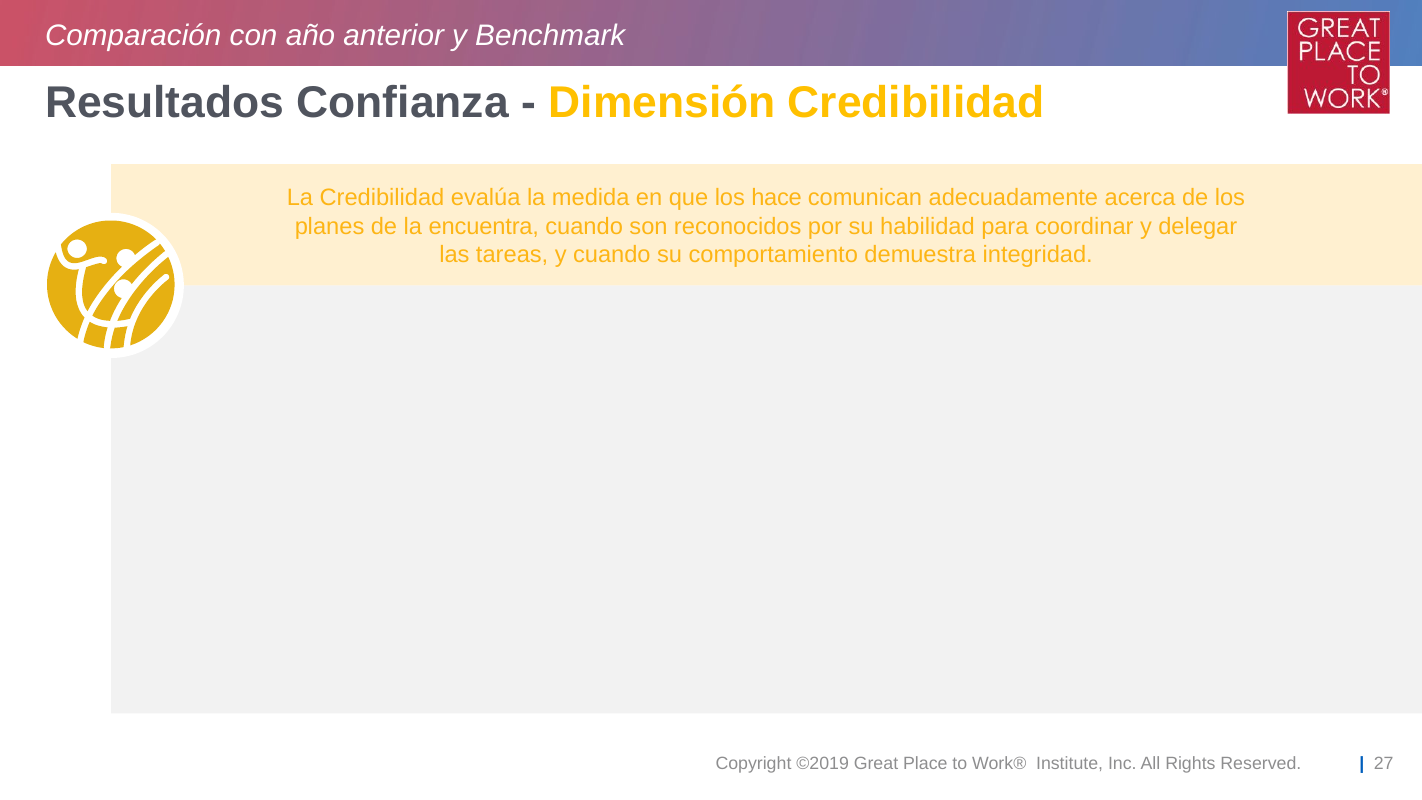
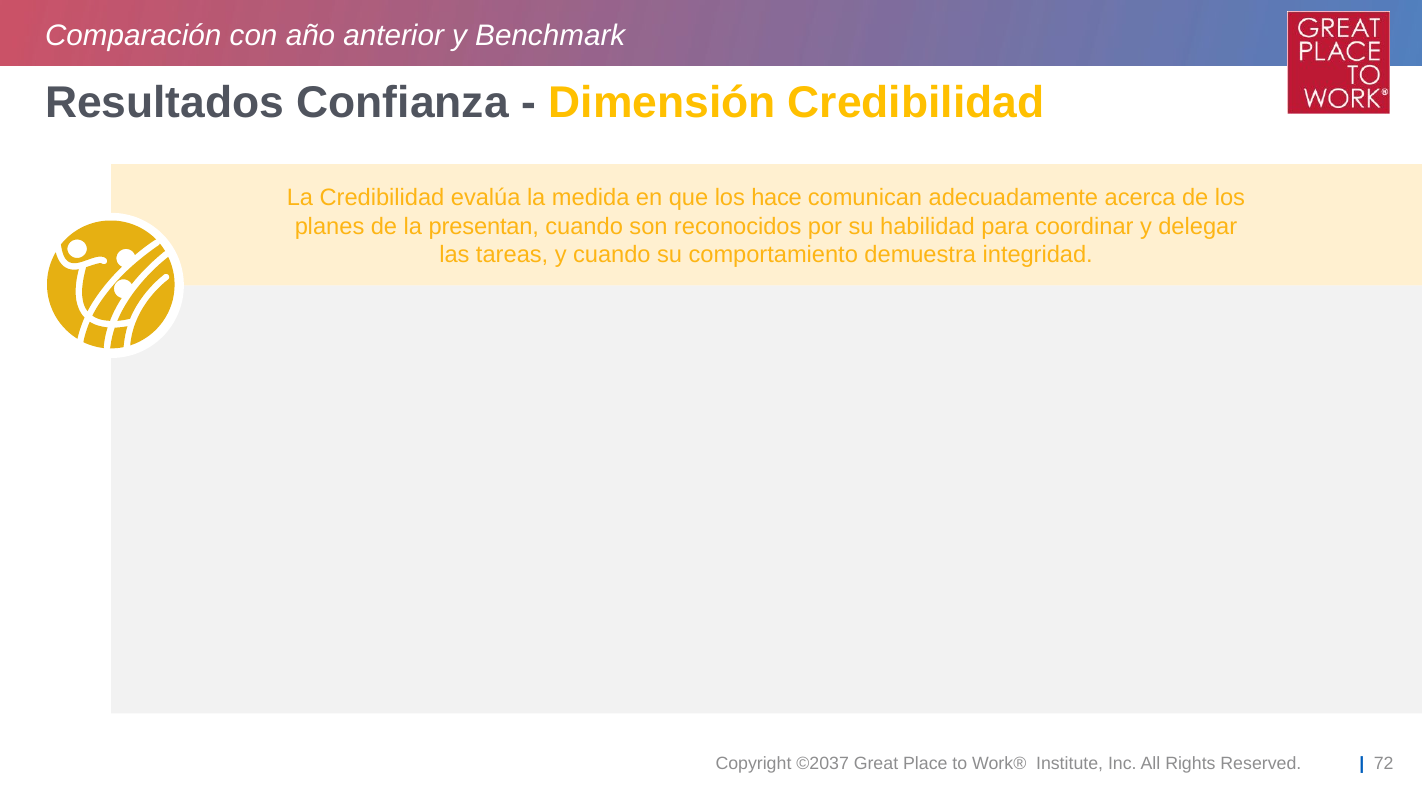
encuentra: encuentra -> presentan (484, 226)
©2019: ©2019 -> ©2037 (823, 764)
27: 27 -> 72 (1384, 764)
